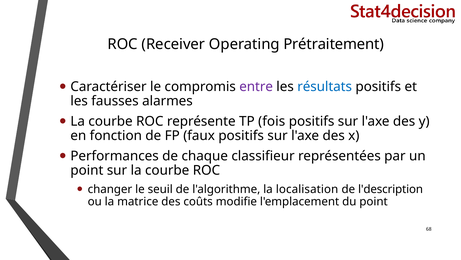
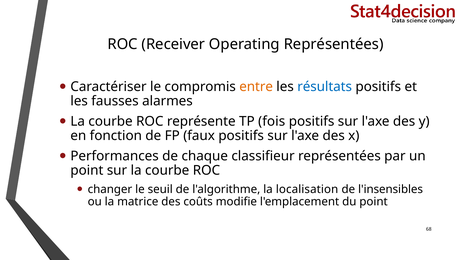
Operating Prétraitement: Prétraitement -> Représentées (334, 44)
entre colour: purple -> orange (256, 86)
l'description: l'description -> l'insensibles (391, 189)
